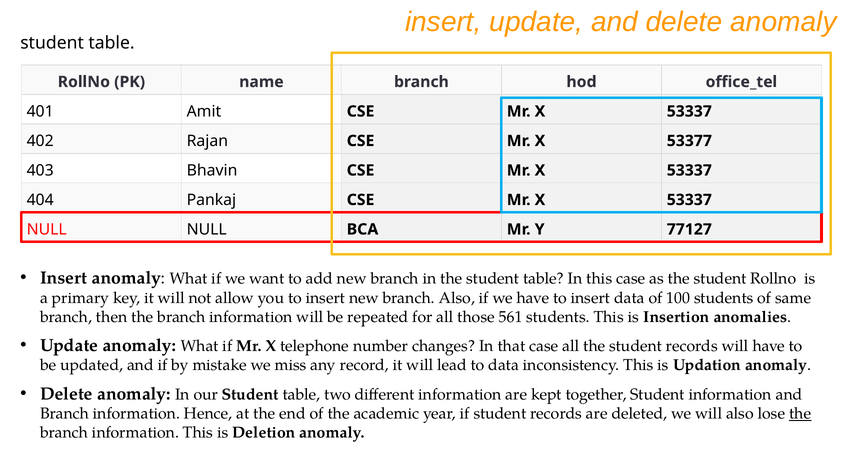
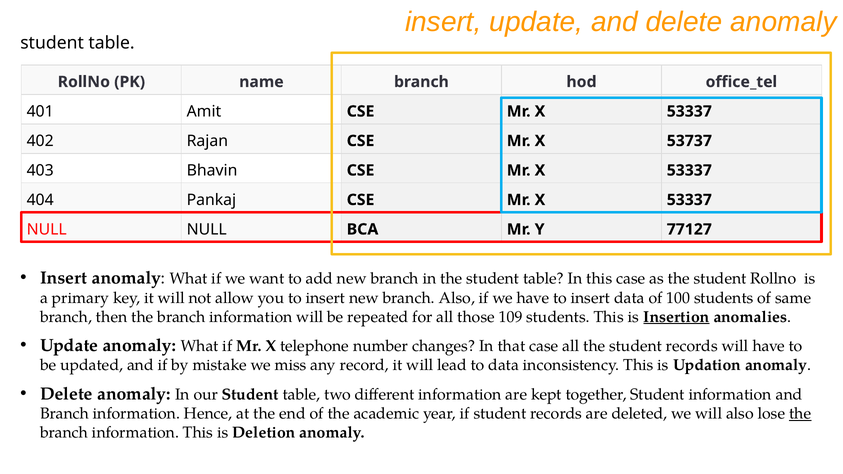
53377: 53377 -> 53737 (689, 141)
561: 561 -> 109 (511, 317)
Insertion underline: none -> present (677, 317)
